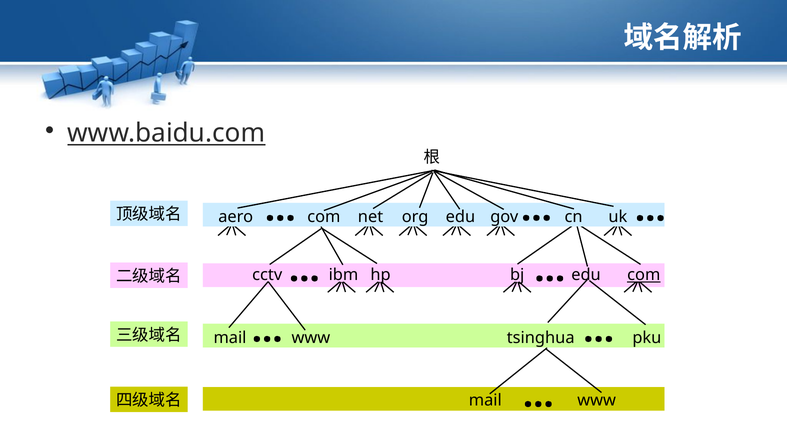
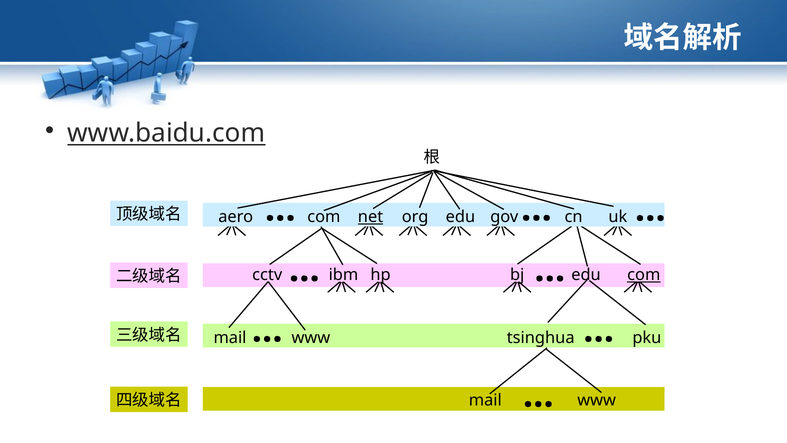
net underline: none -> present (371, 217)
